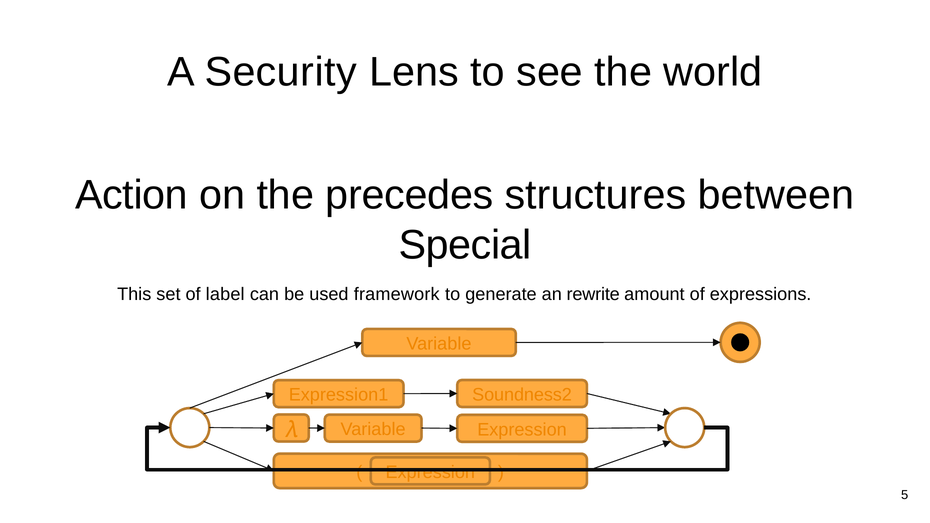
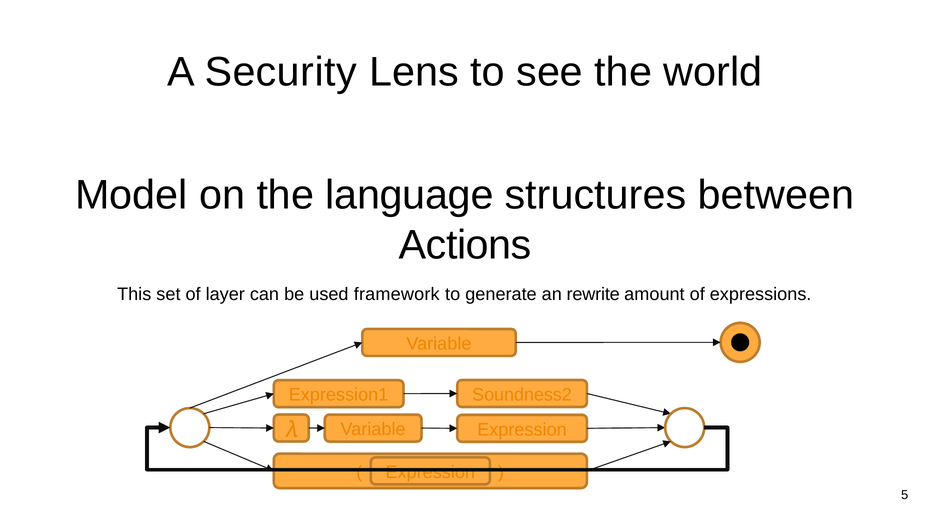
Action: Action -> Model (131, 195)
precedes: precedes -> language (409, 195)
Special: Special -> Actions (465, 245)
label: label -> layer (225, 294)
